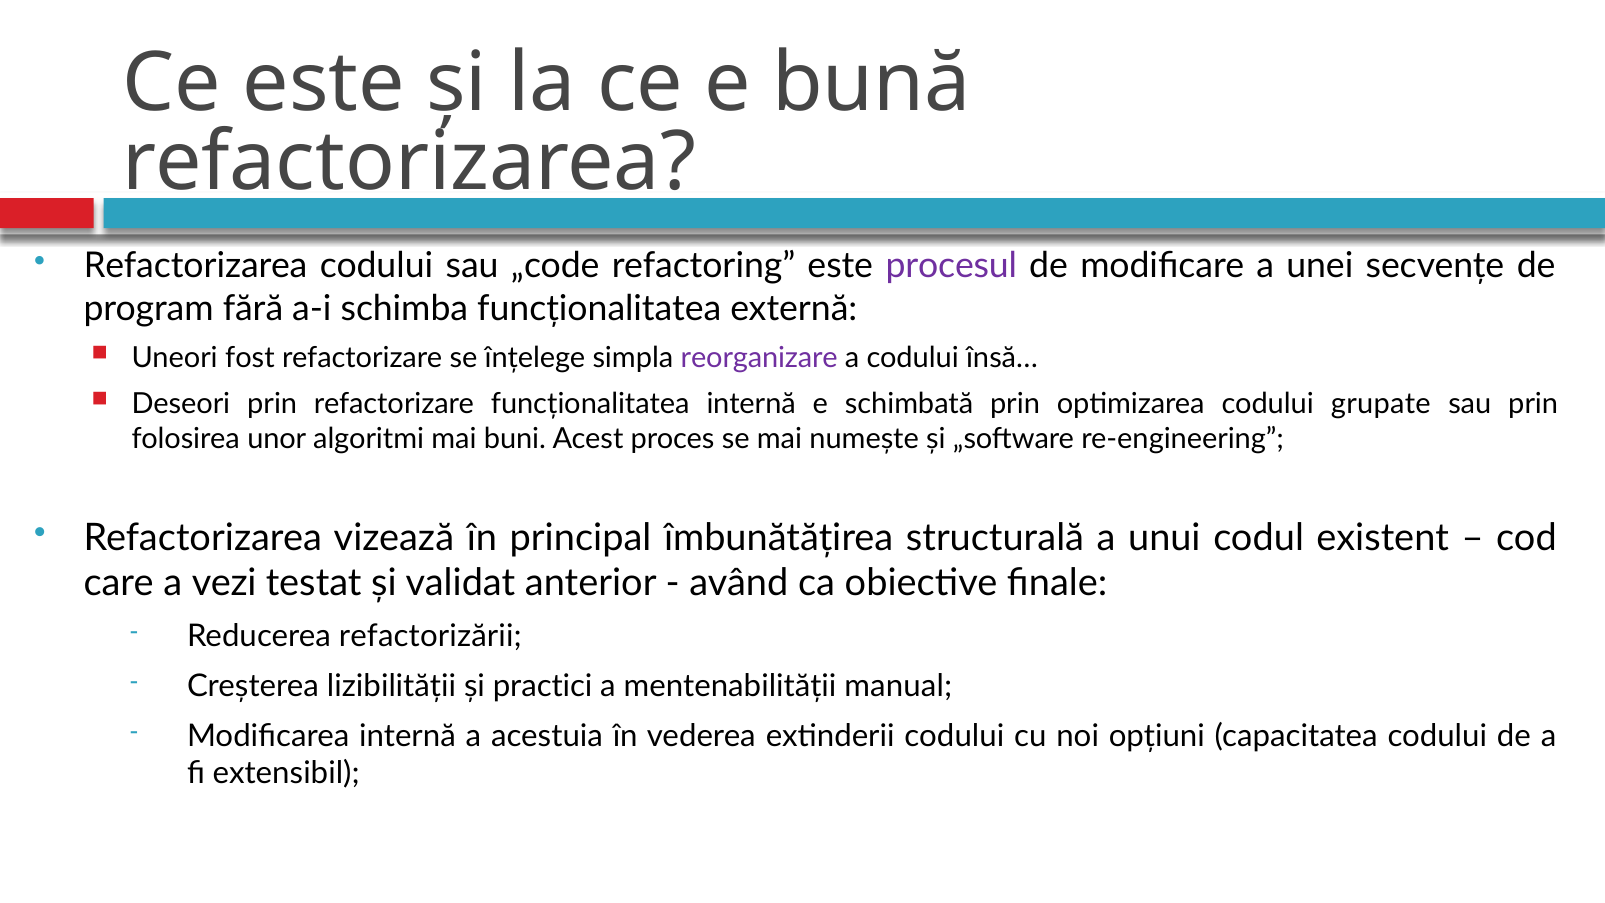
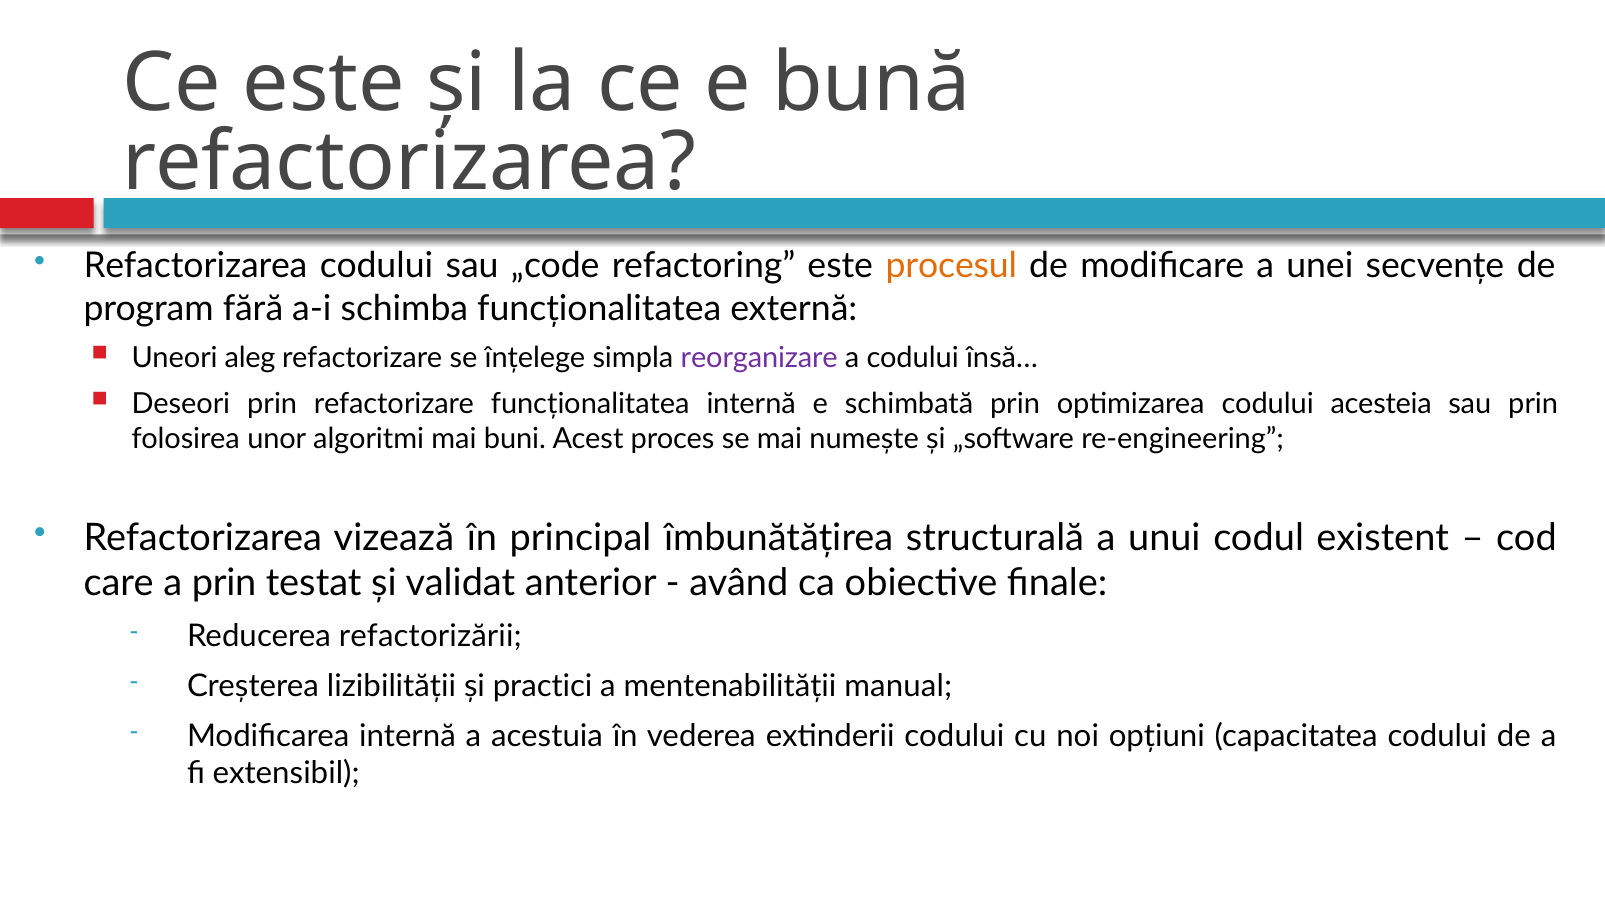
procesul colour: purple -> orange (951, 266)
fost: fost -> aleg (250, 358)
grupate: grupate -> acesteia (1381, 404)
a vezi: vezi -> prin (224, 583)
